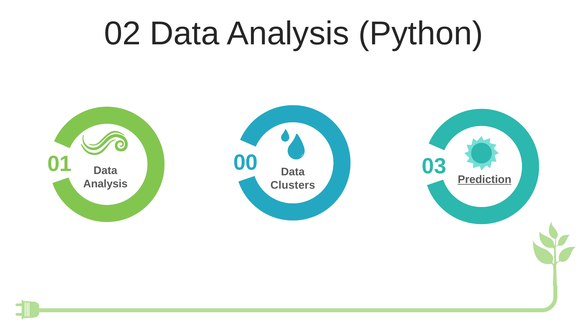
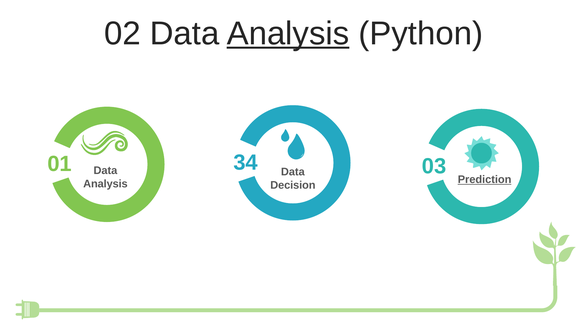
Analysis underline: none -> present (288, 34)
00: 00 -> 34 (246, 162)
Clusters: Clusters -> Decision (293, 185)
